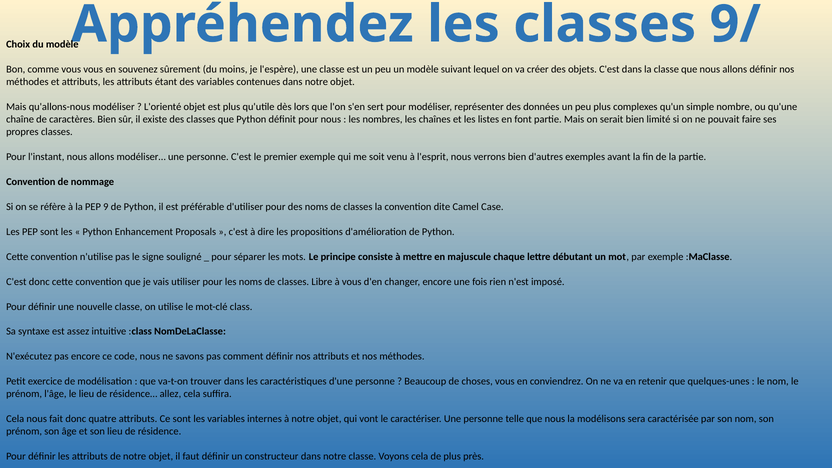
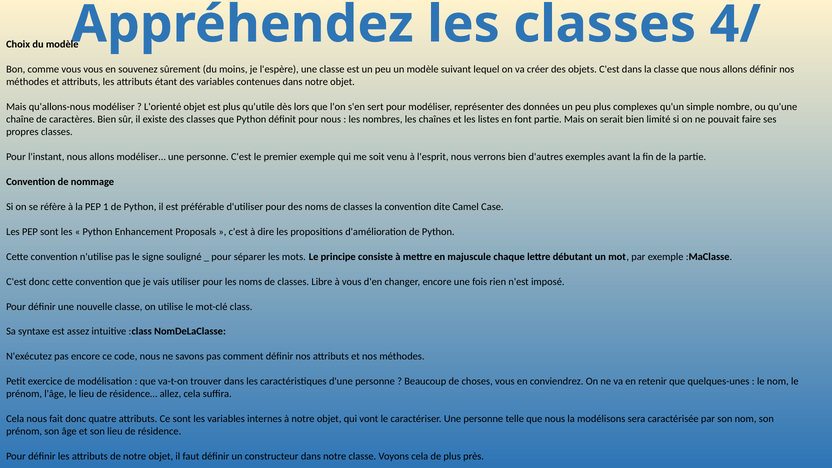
9/: 9/ -> 4/ (735, 24)
9: 9 -> 1 (106, 207)
